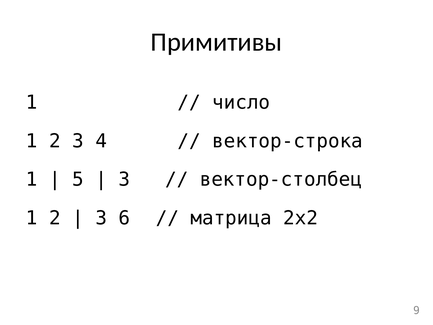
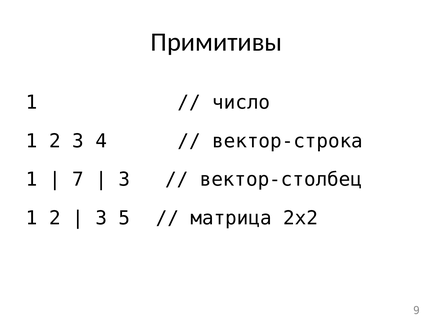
5: 5 -> 7 (78, 179)
6: 6 -> 5 (124, 218)
